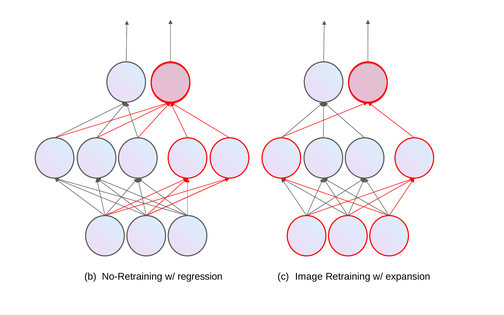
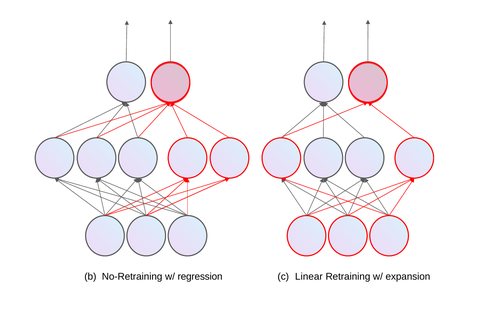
Image: Image -> Linear (309, 277)
